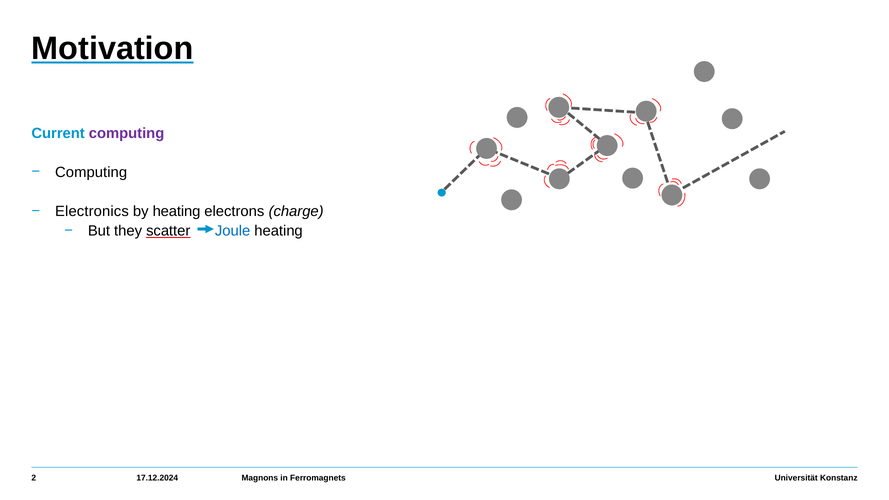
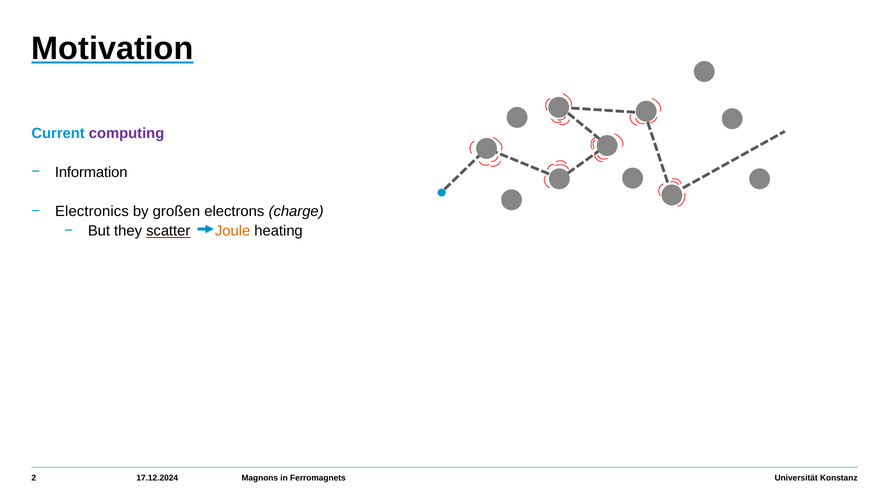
Computing: Computing -> Information (91, 172)
by heating: heating -> großen (176, 212)
Joule colour: blue -> orange (233, 231)
